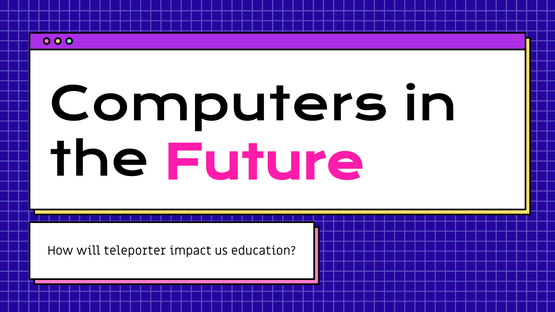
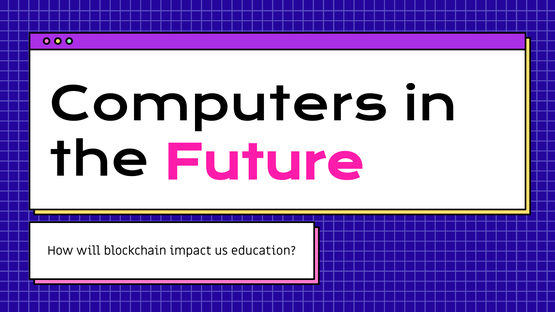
teleporter: teleporter -> blockchain (135, 251)
